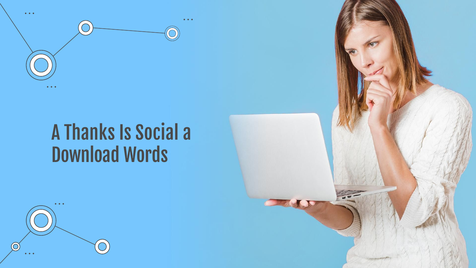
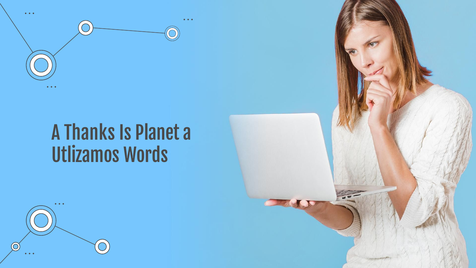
Social: Social -> Planet (157, 134)
Download: Download -> Utlizamos (85, 156)
